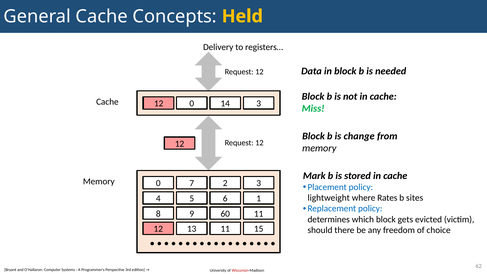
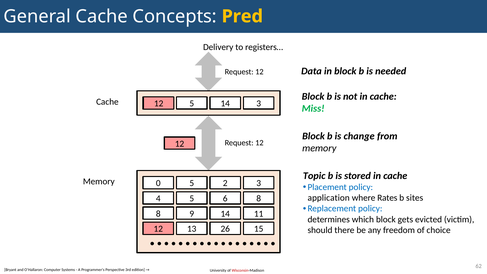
Held: Held -> Pred (242, 16)
0: 0 -> 5 (192, 104)
Mark: Mark -> Topic (314, 176)
0 7: 7 -> 5 (192, 183)
lightweight: lightweight -> application (329, 198)
6 1: 1 -> 8 (259, 198)
9 60: 60 -> 14 (225, 214)
13 11: 11 -> 26 (225, 229)
